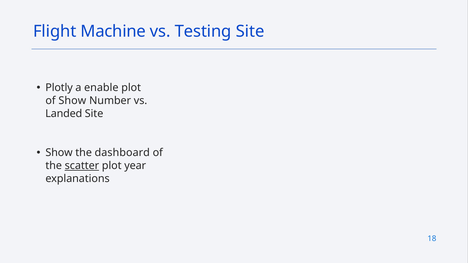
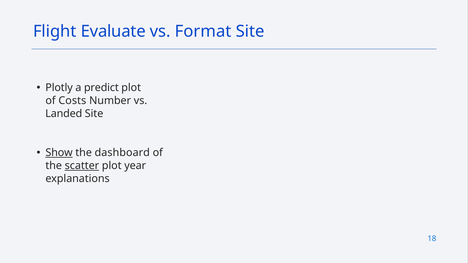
Machine: Machine -> Evaluate (113, 31)
Testing: Testing -> Format (203, 31)
enable: enable -> predict (101, 88)
of Show: Show -> Costs (72, 101)
Show underline: none -> present (59, 153)
